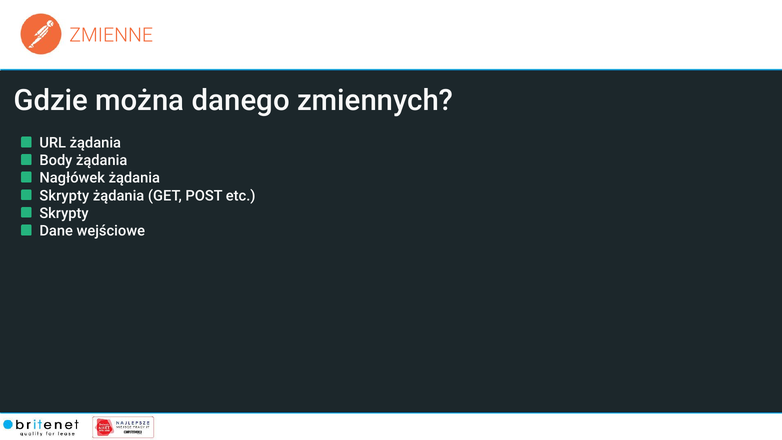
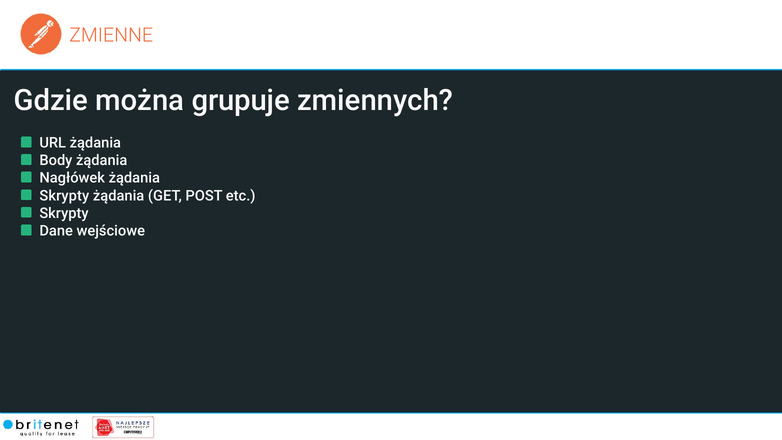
danego: danego -> grupuje (241, 100)
